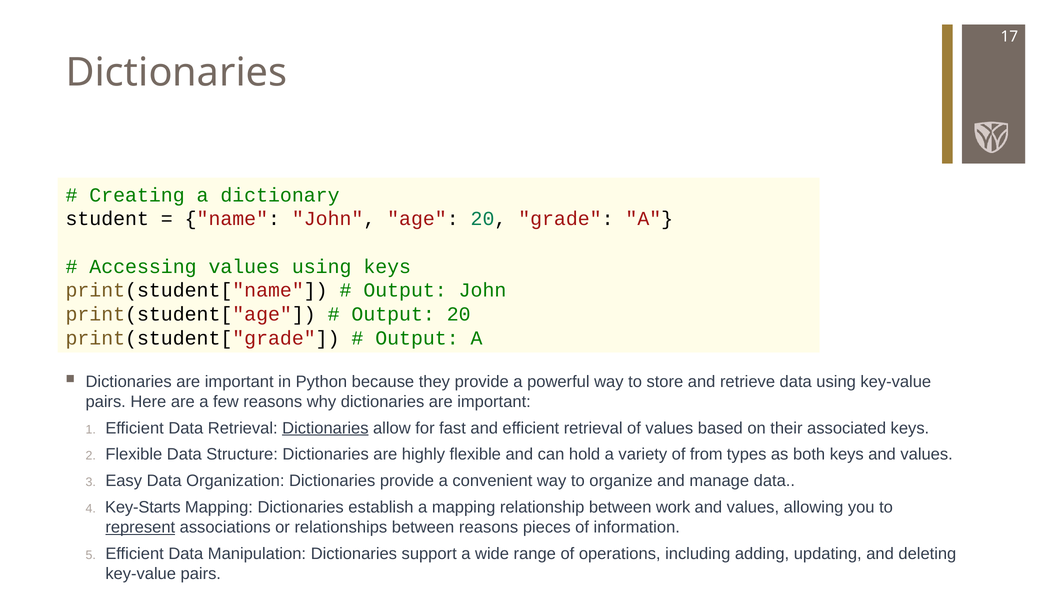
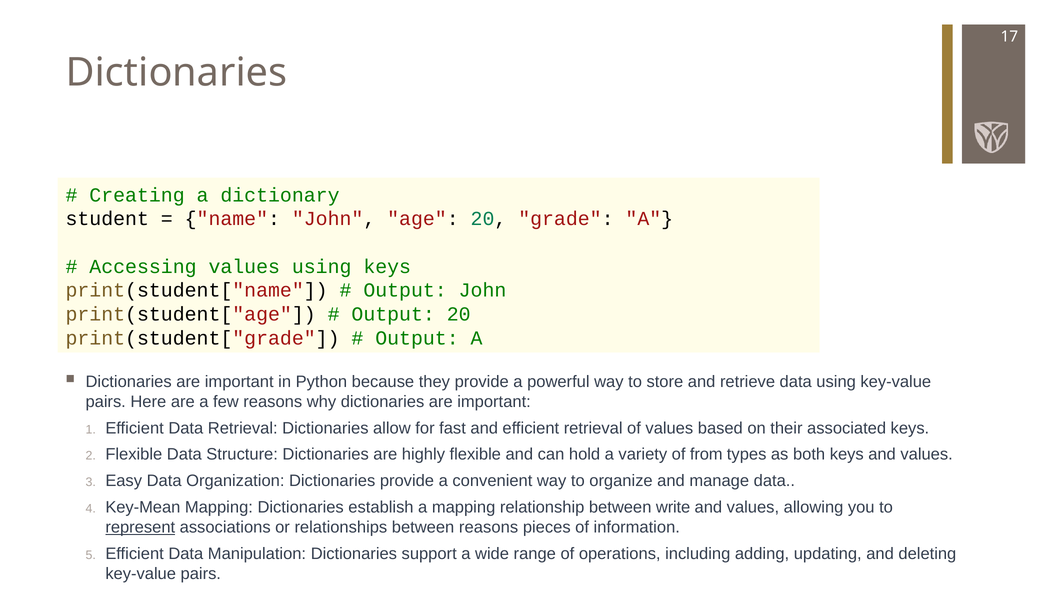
Dictionaries underline: present -> none (325, 428)
Key-Starts: Key-Starts -> Key-Mean (143, 507)
work: work -> write (673, 507)
